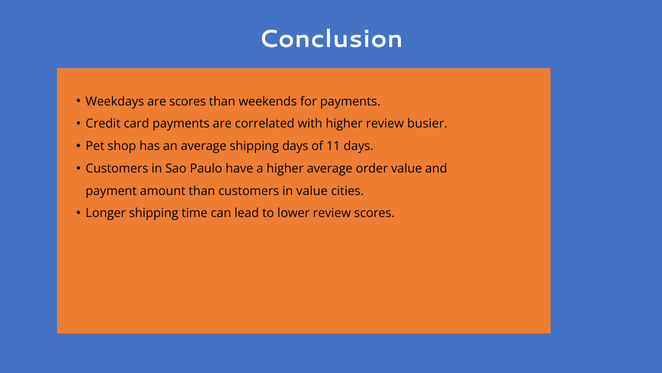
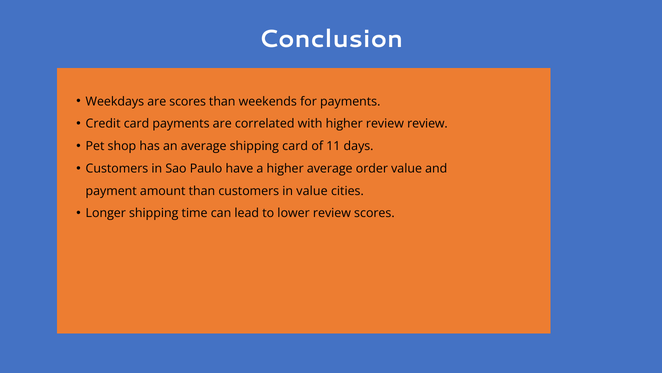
review busier: busier -> review (427, 124)
shipping days: days -> card (295, 146)
